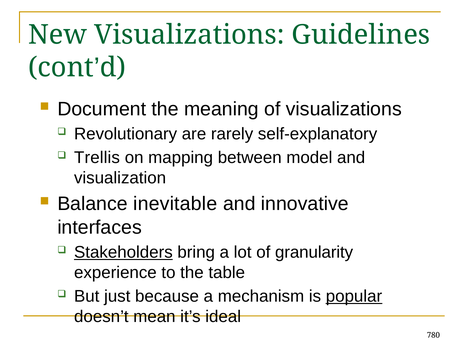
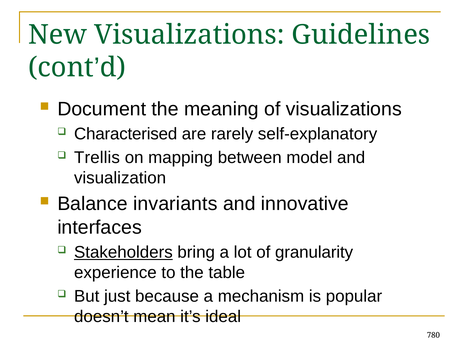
Revolutionary: Revolutionary -> Characterised (126, 134)
inevitable: inevitable -> invariants (175, 204)
popular underline: present -> none (354, 296)
